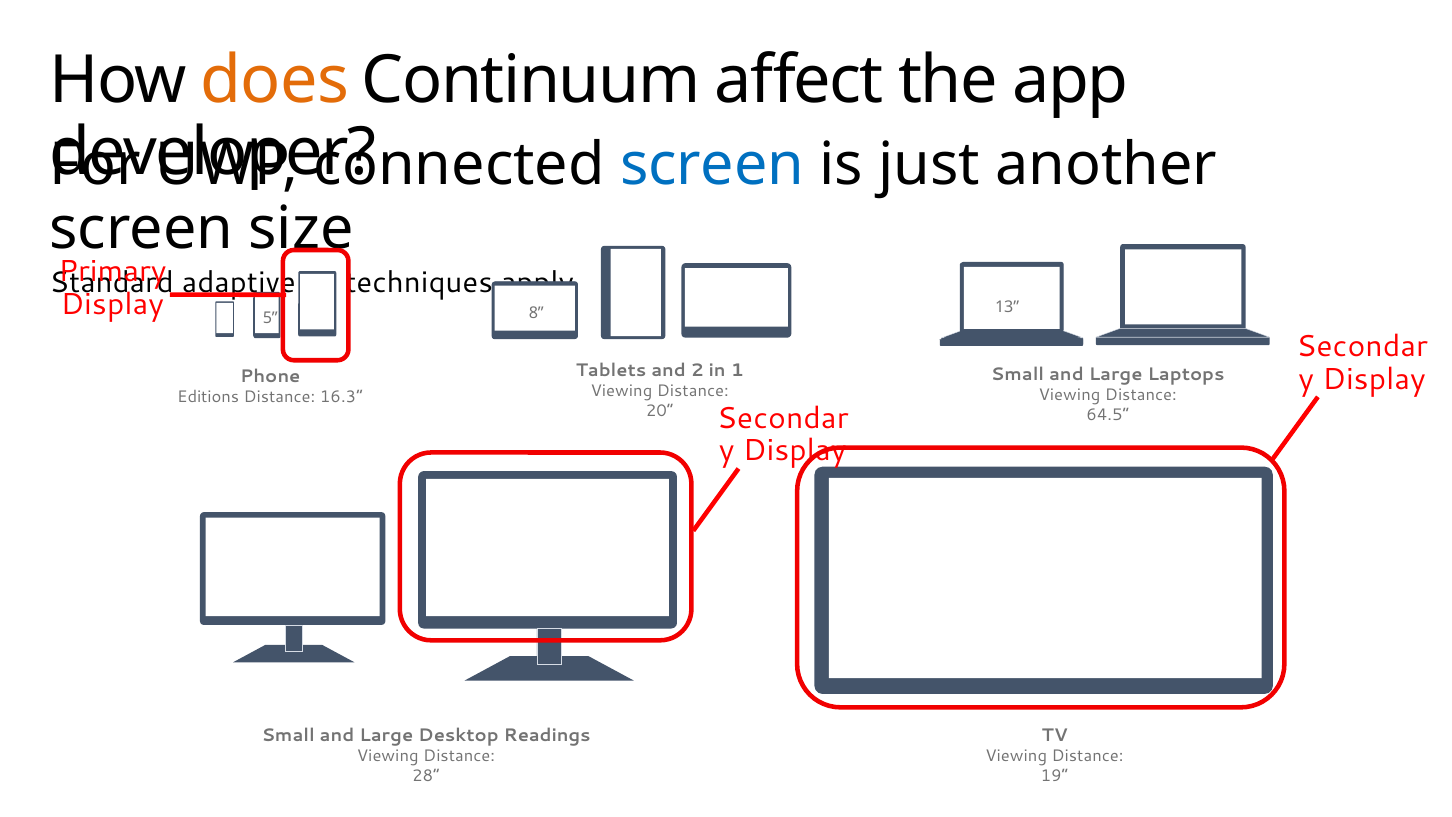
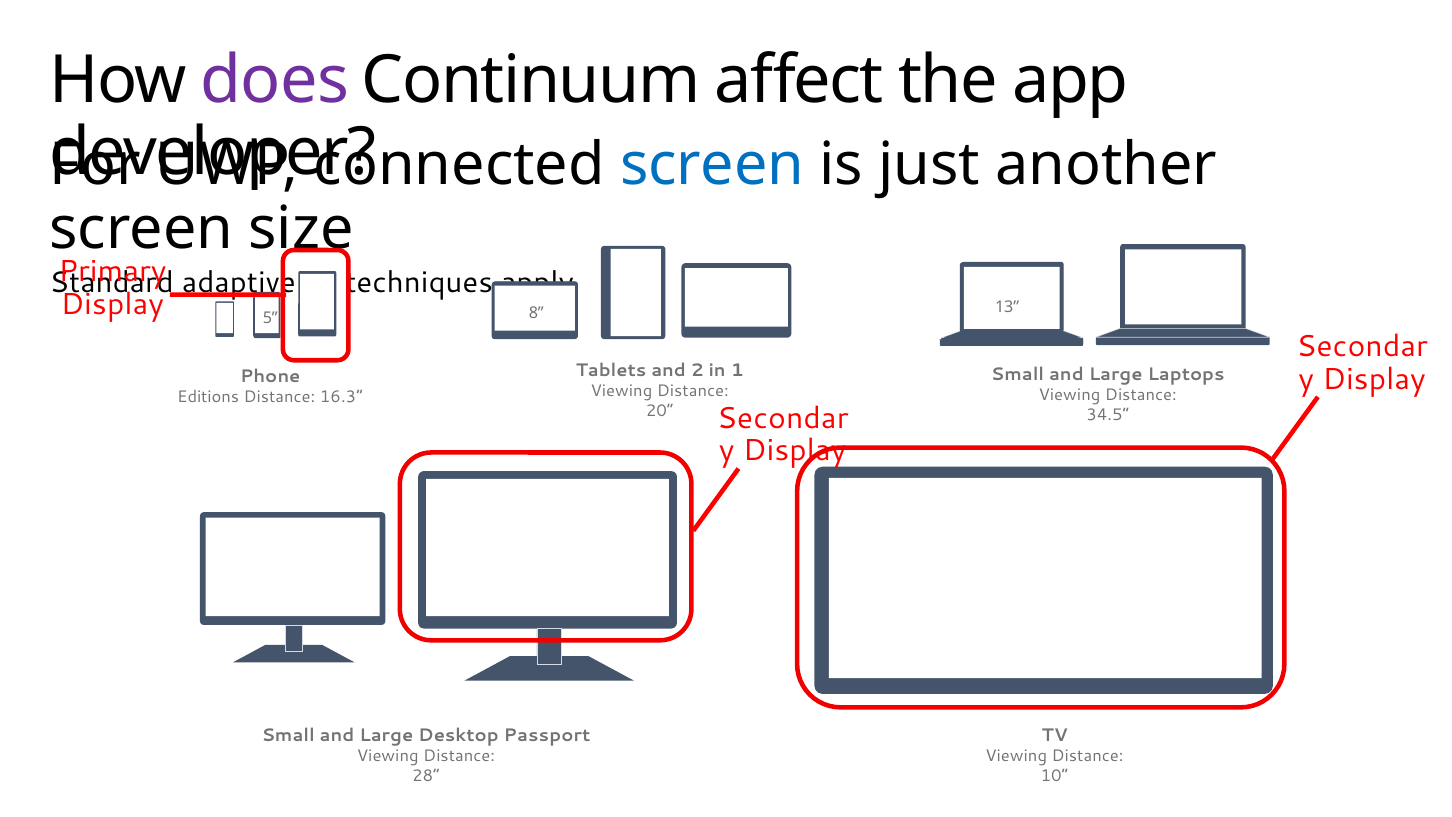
does colour: orange -> purple (275, 81)
64.5: 64.5 -> 34.5 (1108, 415)
Readings: Readings -> Passport (547, 735)
19: 19 -> 10 (1055, 776)
